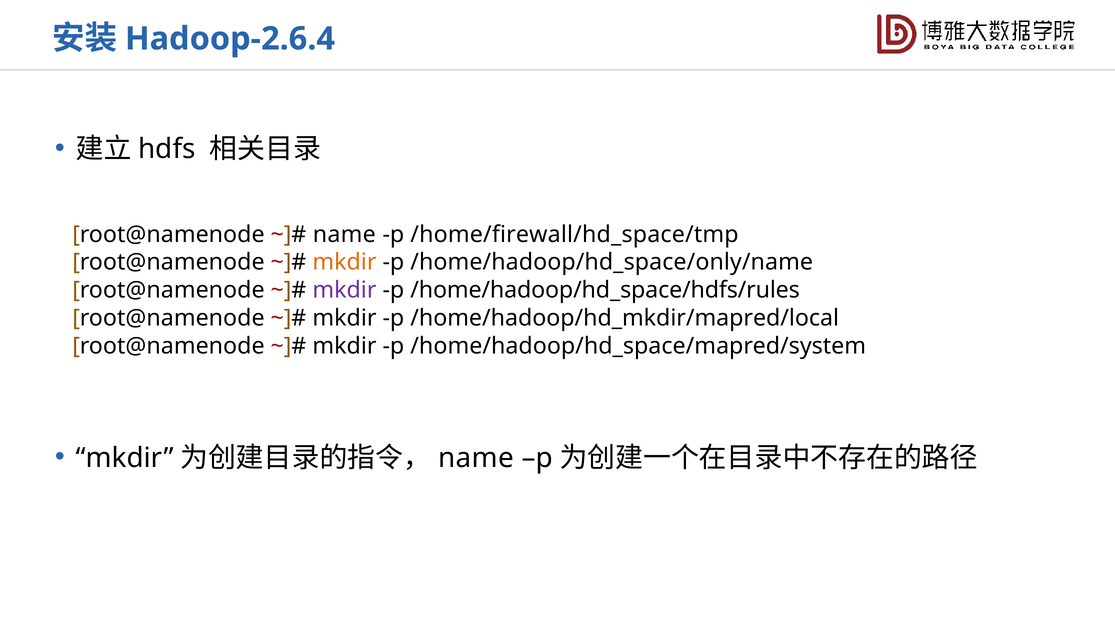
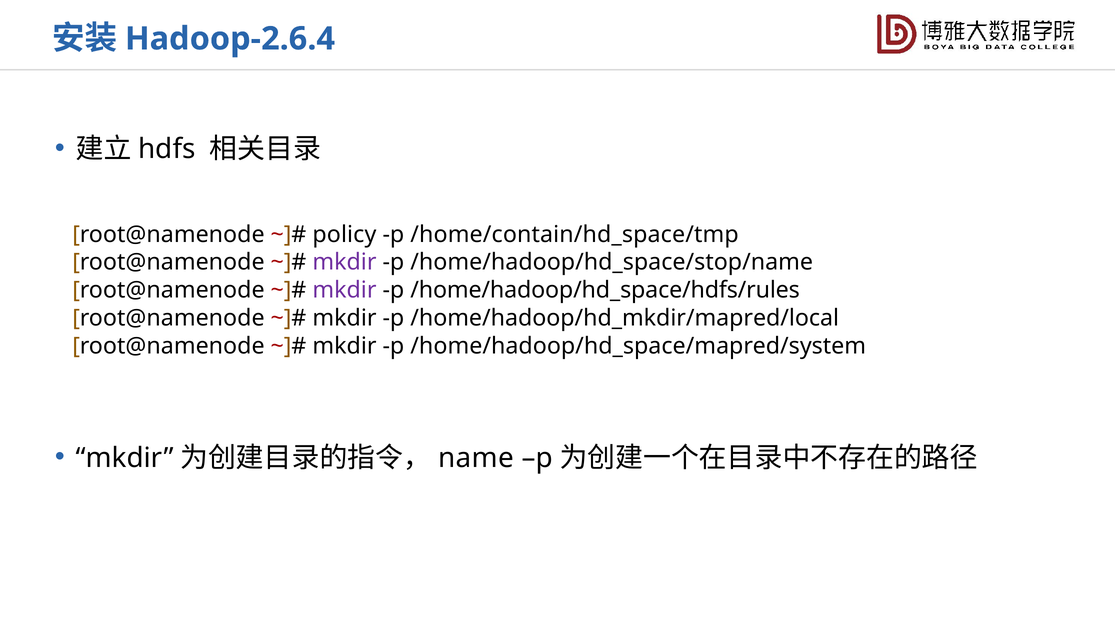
name: name -> policy (344, 235)
/home/firewall/hd_space/tmp: /home/firewall/hd_space/tmp -> /home/contain/hd_space/tmp (575, 235)
mkdir colour: orange -> purple (344, 262)
/home/hadoop/hd_space/only/name: /home/hadoop/hd_space/only/name -> /home/hadoop/hd_space/stop/name (612, 262)
